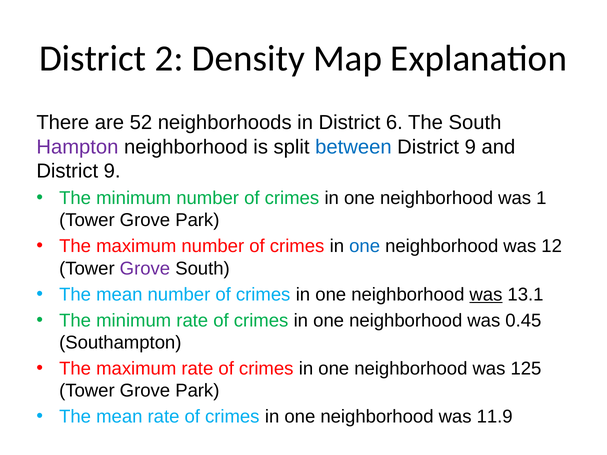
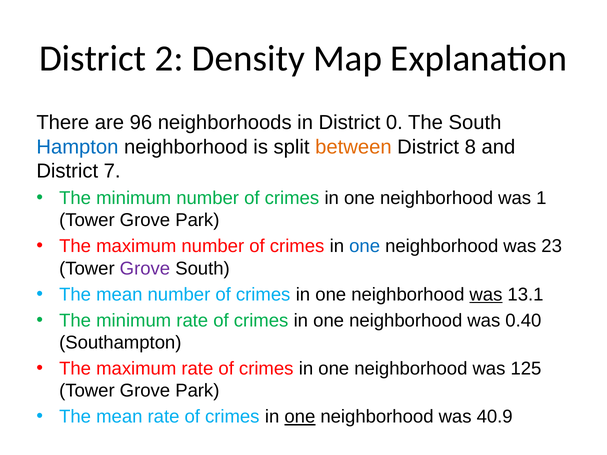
52: 52 -> 96 (141, 123)
6: 6 -> 0 (394, 123)
Hampton colour: purple -> blue (77, 147)
between colour: blue -> orange (353, 147)
9: 9 -> 8 (470, 147)
9: 9 -> 7 (112, 171)
12: 12 -> 23 (552, 246)
0.45: 0.45 -> 0.40 (523, 321)
one underline: none -> present (300, 417)
11.9: 11.9 -> 40.9 (495, 417)
